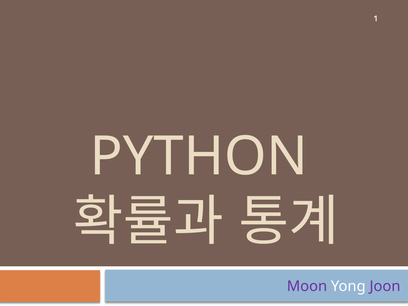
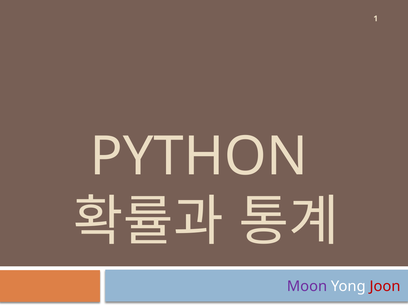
Joon colour: purple -> red (385, 286)
